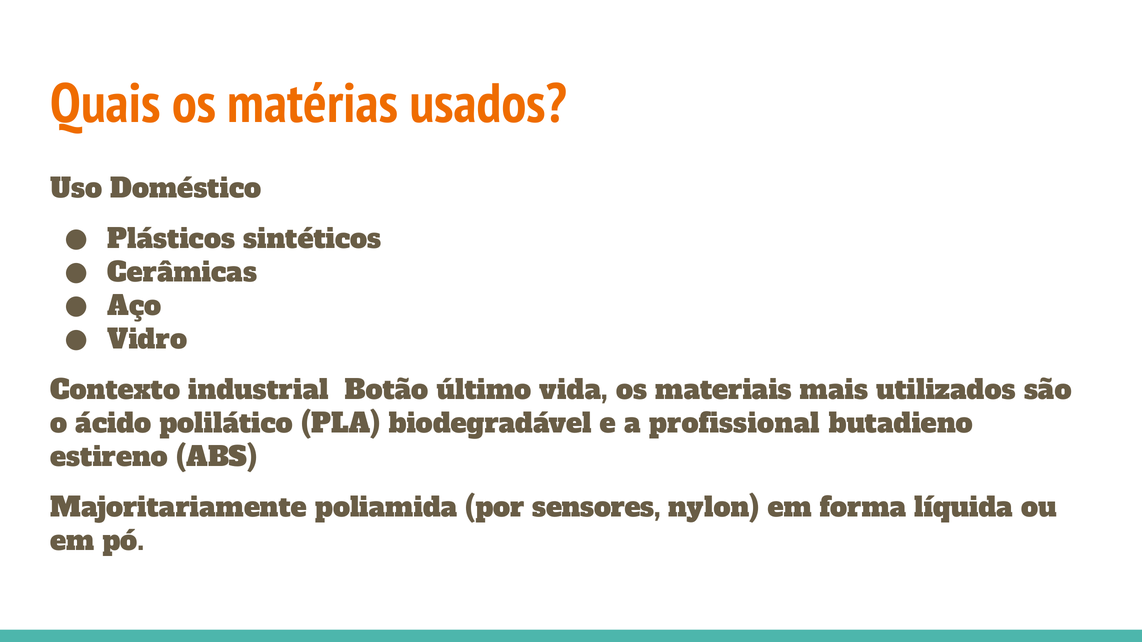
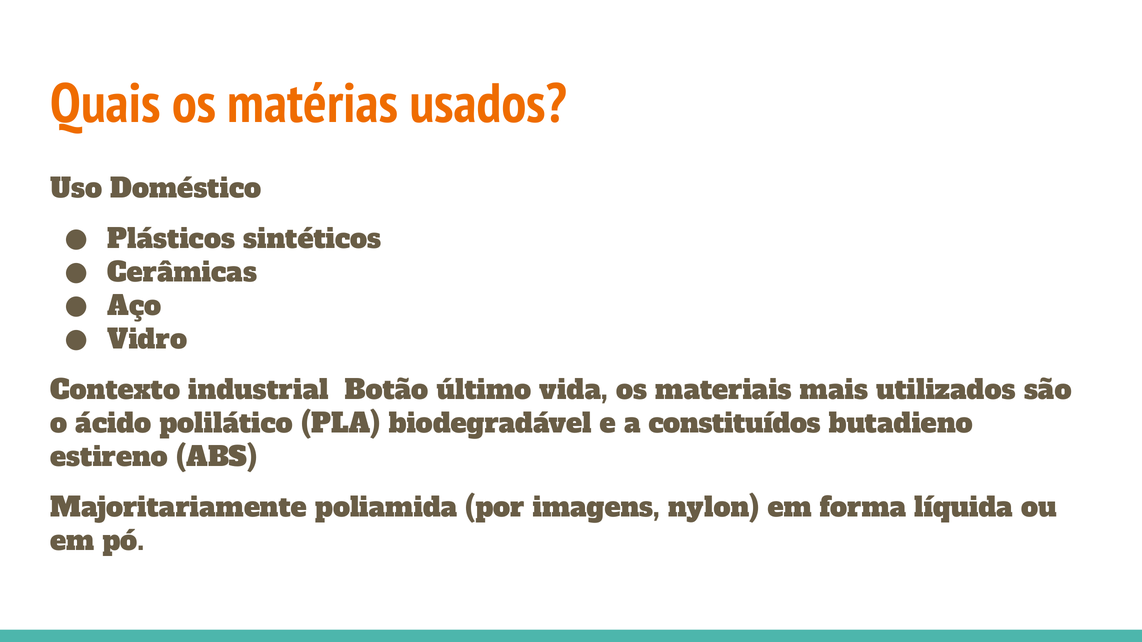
profissional: profissional -> constituídos (735, 424)
sensores: sensores -> imagens (596, 508)
